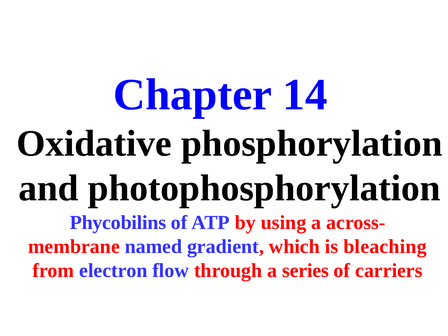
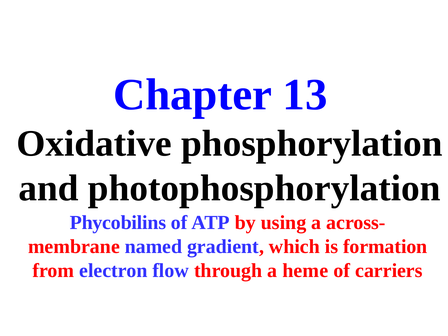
14: 14 -> 13 (305, 95)
bleaching: bleaching -> formation (385, 247)
series: series -> heme (305, 270)
